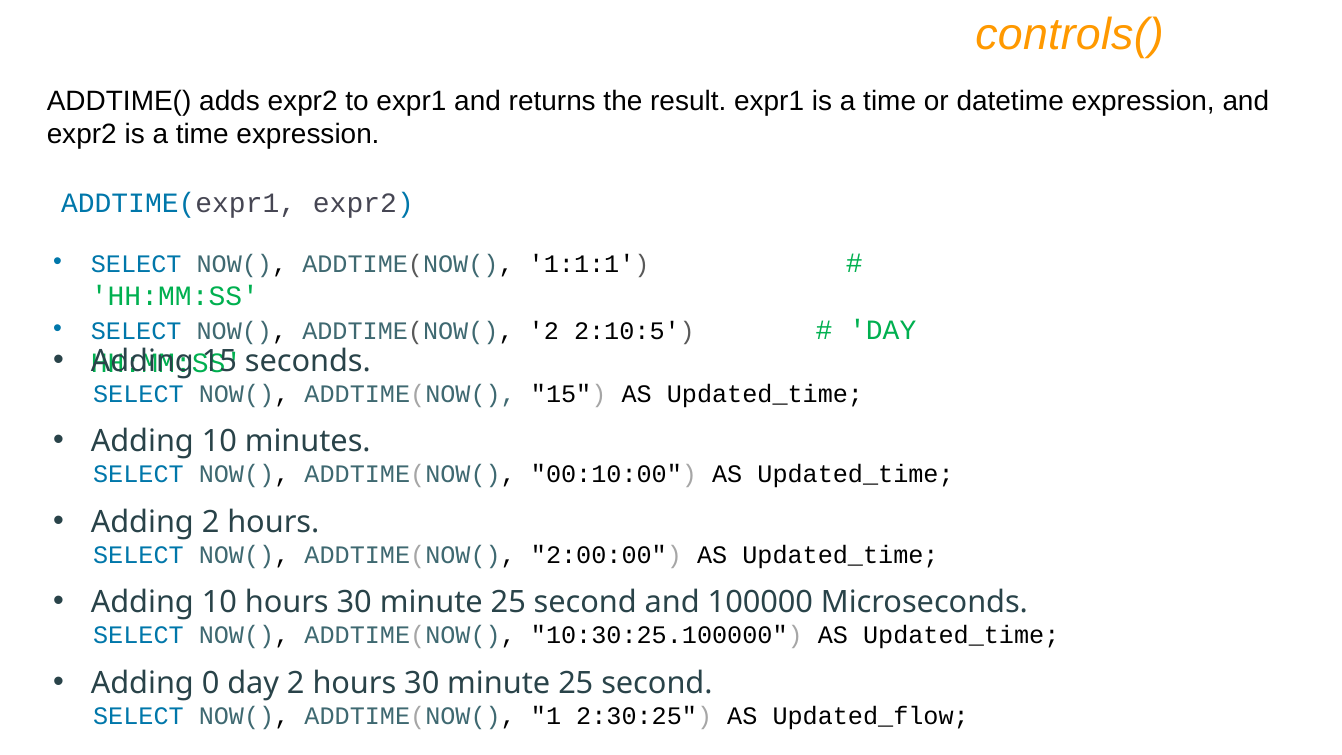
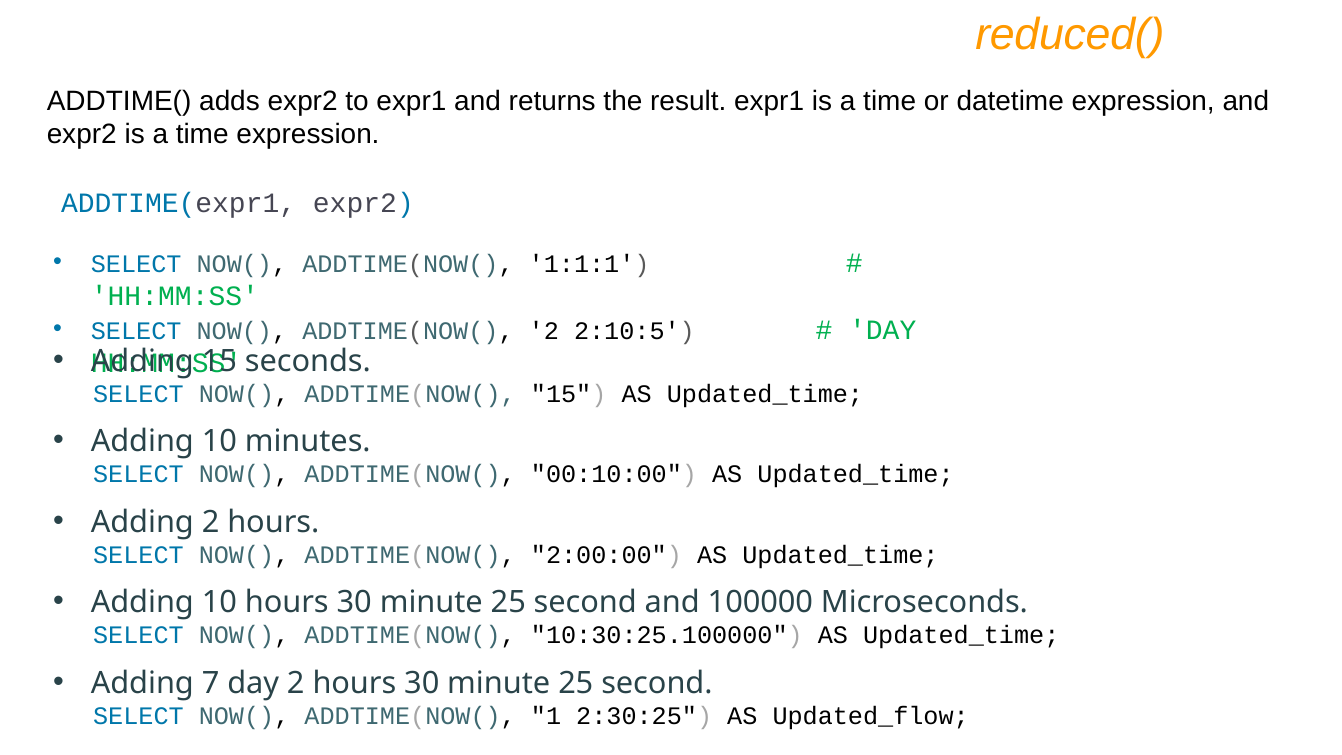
controls(: controls( -> reduced( (1070, 35)
0: 0 -> 7 (211, 683)
